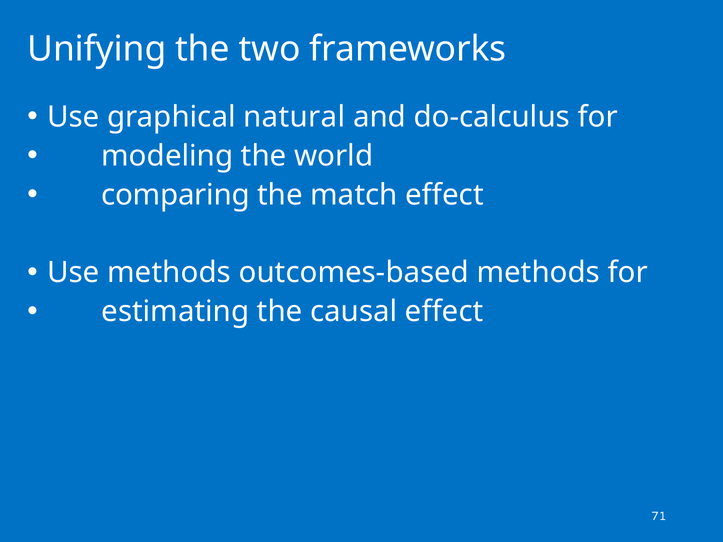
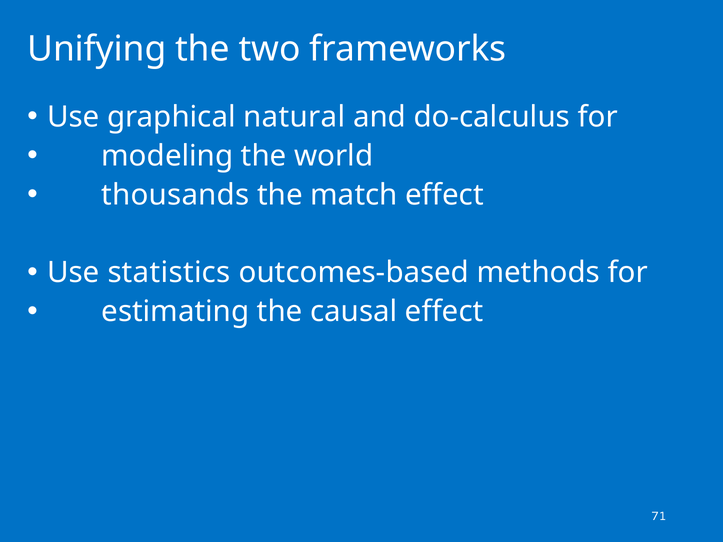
comparing: comparing -> thousands (175, 195)
Use methods: methods -> statistics (169, 273)
